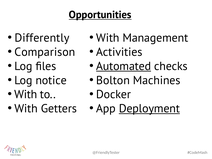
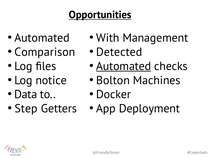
Differently: Differently -> Automated (42, 38)
Activities: Activities -> Detected (119, 52)
With: With -> Data (26, 94)
With: With -> Step (26, 109)
Deployment underline: present -> none (149, 109)
